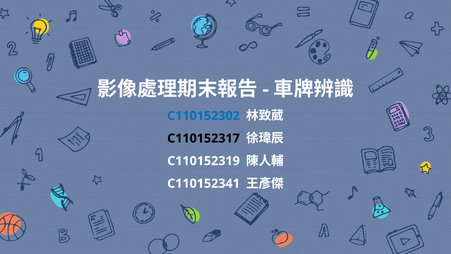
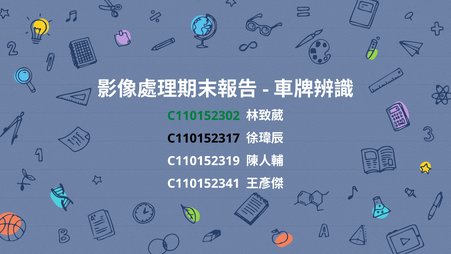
C110152302 colour: blue -> green (204, 116)
